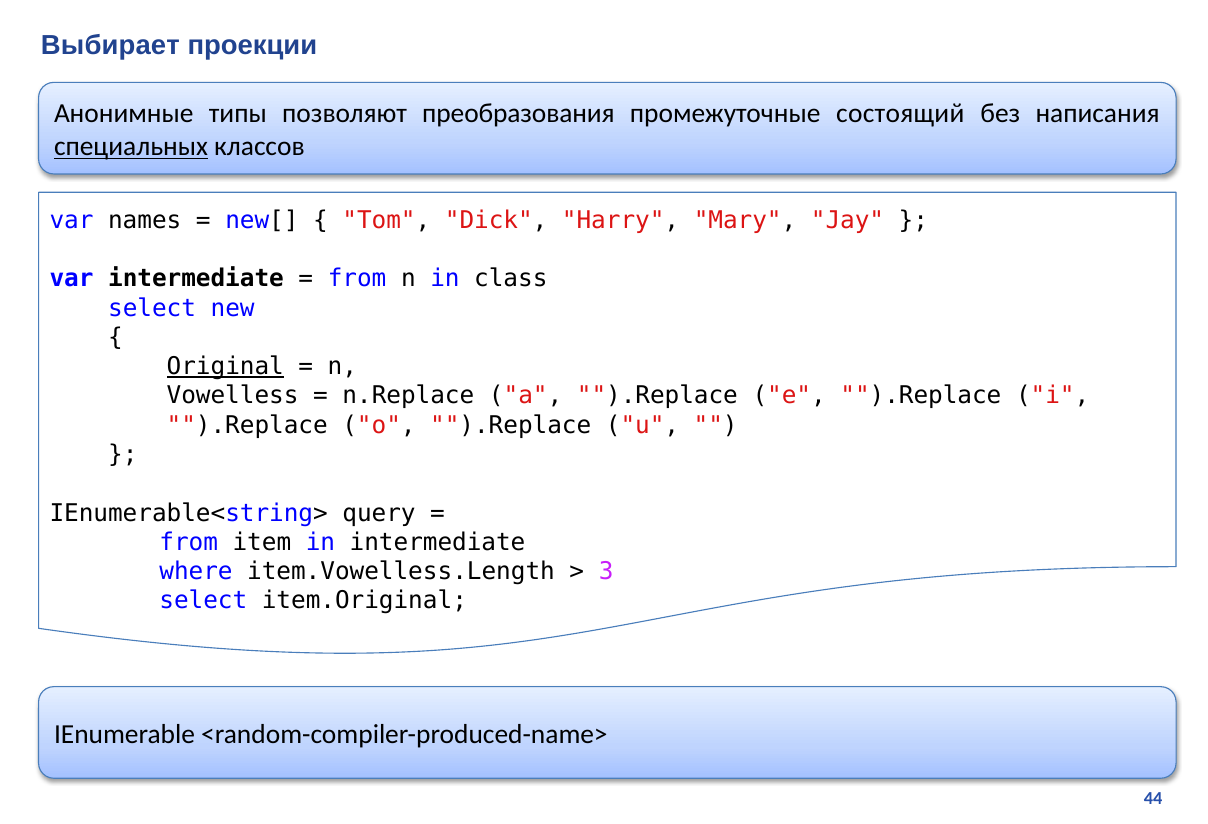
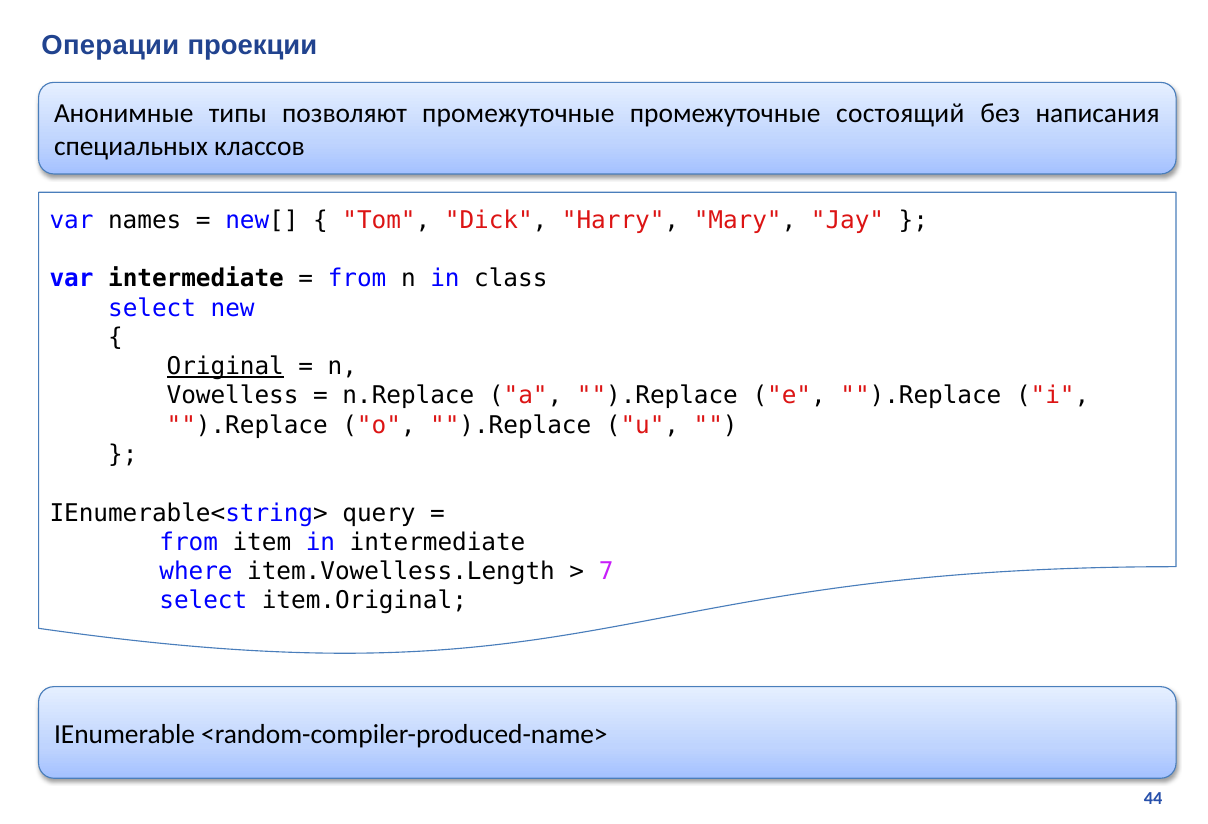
Выбирает: Выбирает -> Операции (110, 45)
позволяют преобразования: преобразования -> промежуточные (518, 114)
специальных underline: present -> none (131, 147)
3: 3 -> 7 (606, 571)
